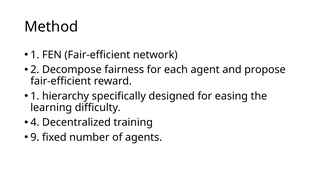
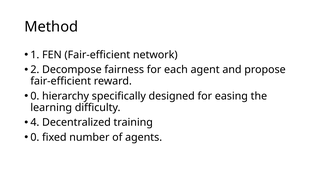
1: 1 -> 0 (35, 96)
9: 9 -> 0 (35, 137)
